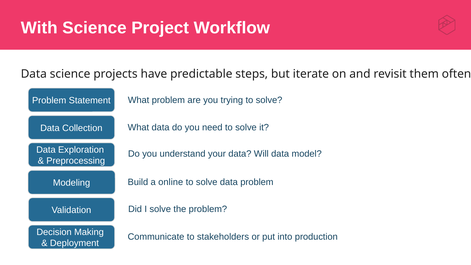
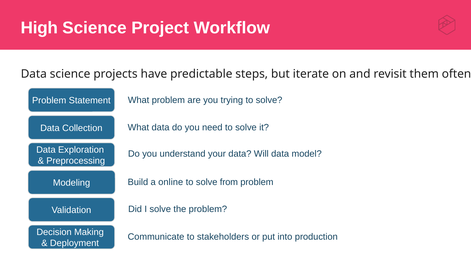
With: With -> High (39, 28)
solve data: data -> from (229, 182)
